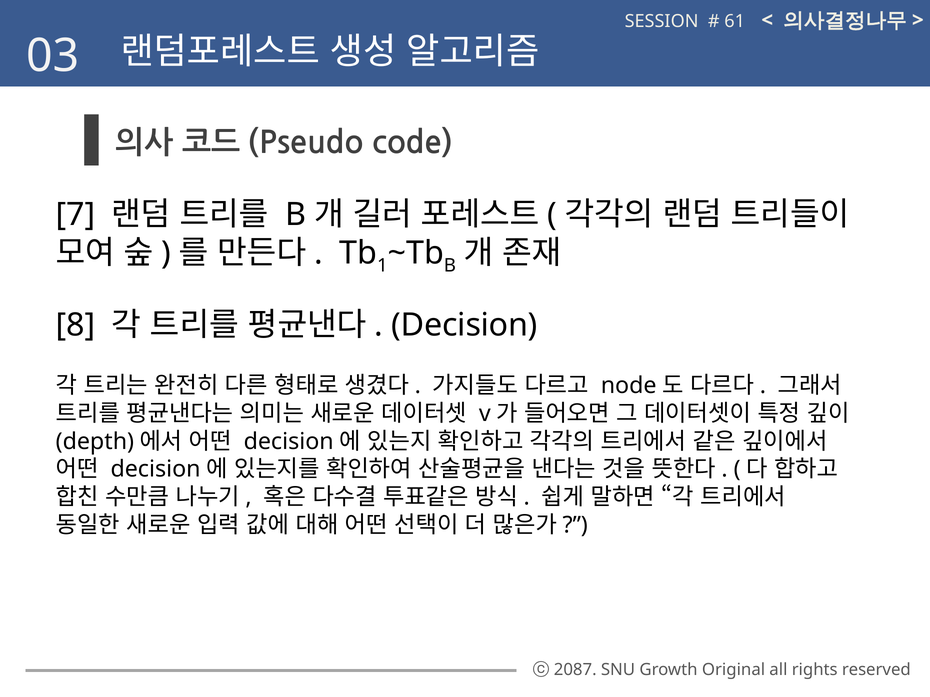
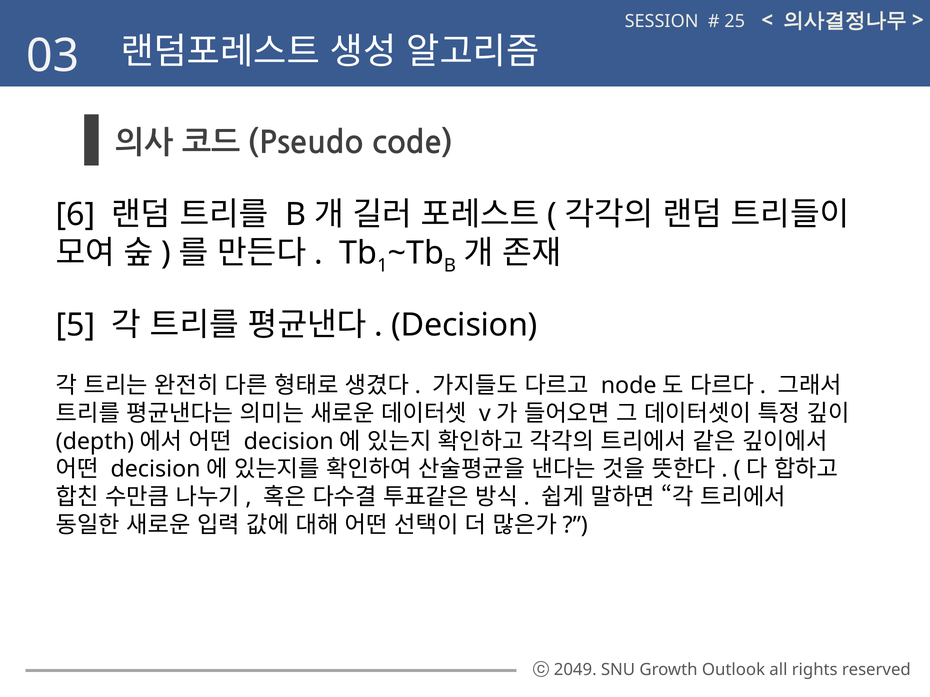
61: 61 -> 25 (735, 21)
7: 7 -> 6 (76, 215)
8: 8 -> 5 (76, 325)
2087: 2087 -> 2049 (575, 670)
Original: Original -> Outlook (734, 670)
